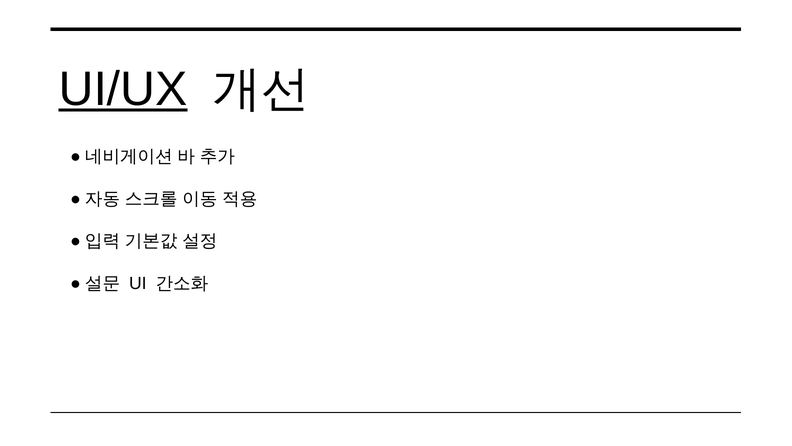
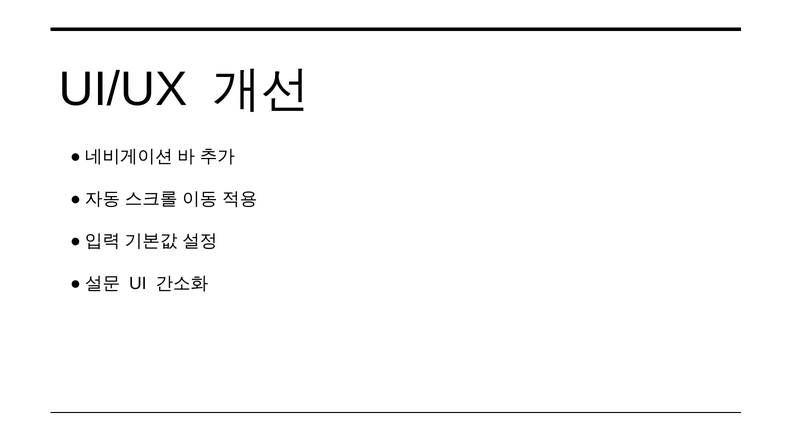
UI/UX underline: present -> none (123, 89)
